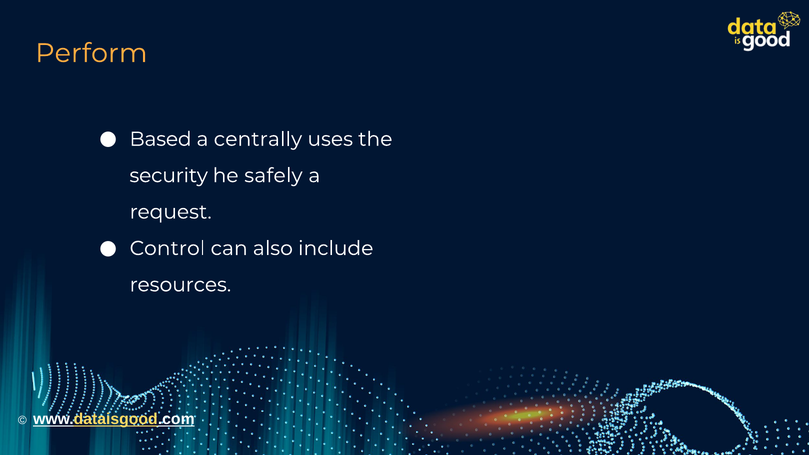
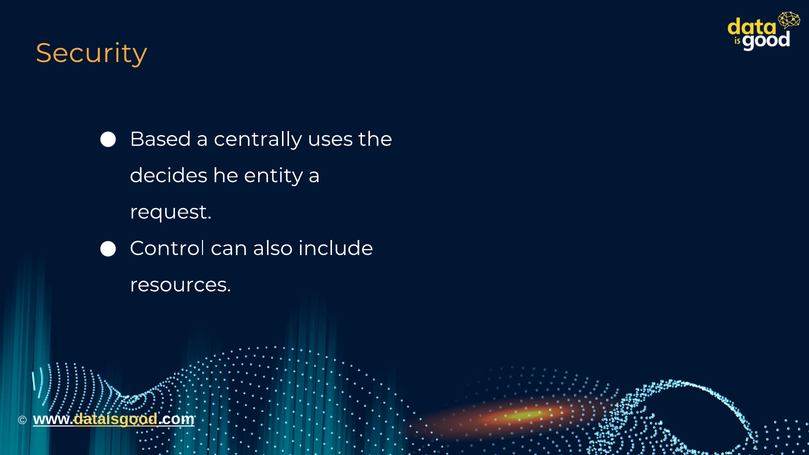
Perform: Perform -> Security (91, 53)
security: security -> decides (169, 176)
safely: safely -> entity (273, 176)
